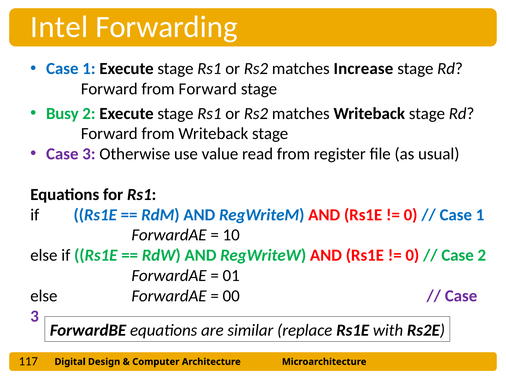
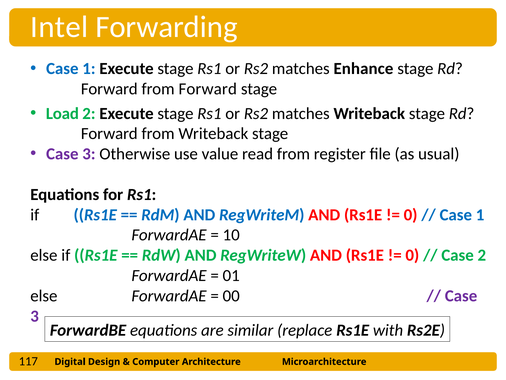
Increase: Increase -> Enhance (363, 69)
Busy: Busy -> Load (62, 113)
